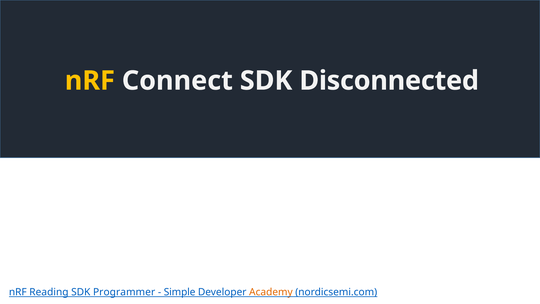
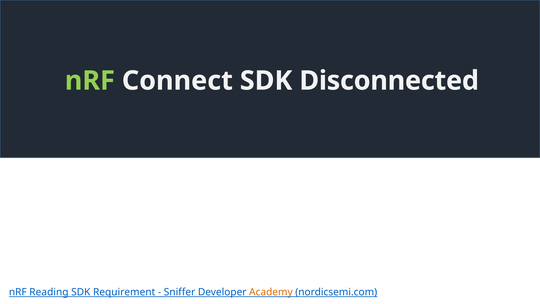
nRF colour: yellow -> light green (90, 81)
Programmer: Programmer -> Requirement (124, 292)
Simple: Simple -> Sniffer (180, 292)
